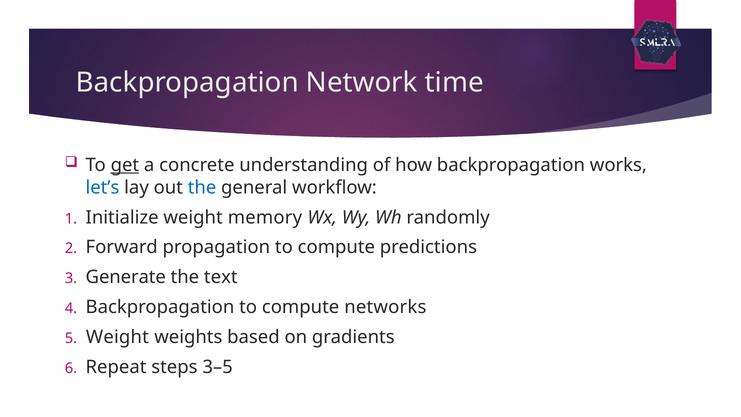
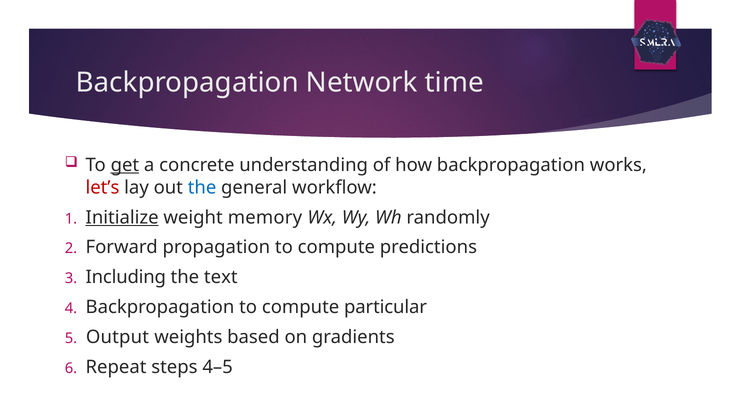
let’s colour: blue -> red (103, 187)
Initialize underline: none -> present (122, 217)
Generate: Generate -> Including (126, 277)
networks: networks -> particular (386, 307)
Weight: Weight -> Output (117, 337)
3–5: 3–5 -> 4–5 (218, 367)
